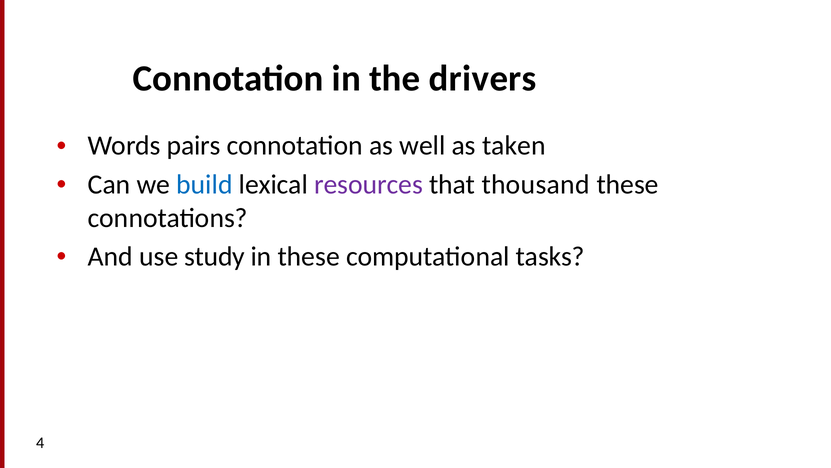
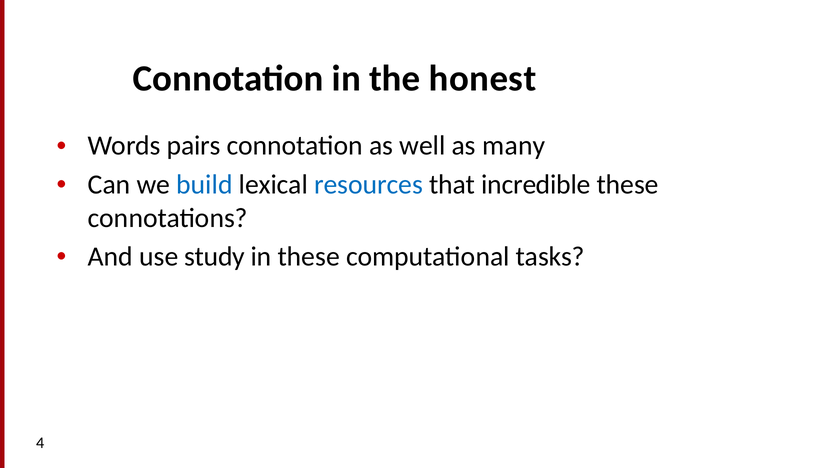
drivers: drivers -> honest (483, 78)
taken: taken -> many (514, 146)
resources colour: purple -> blue (369, 184)
thousand: thousand -> incredible (536, 184)
